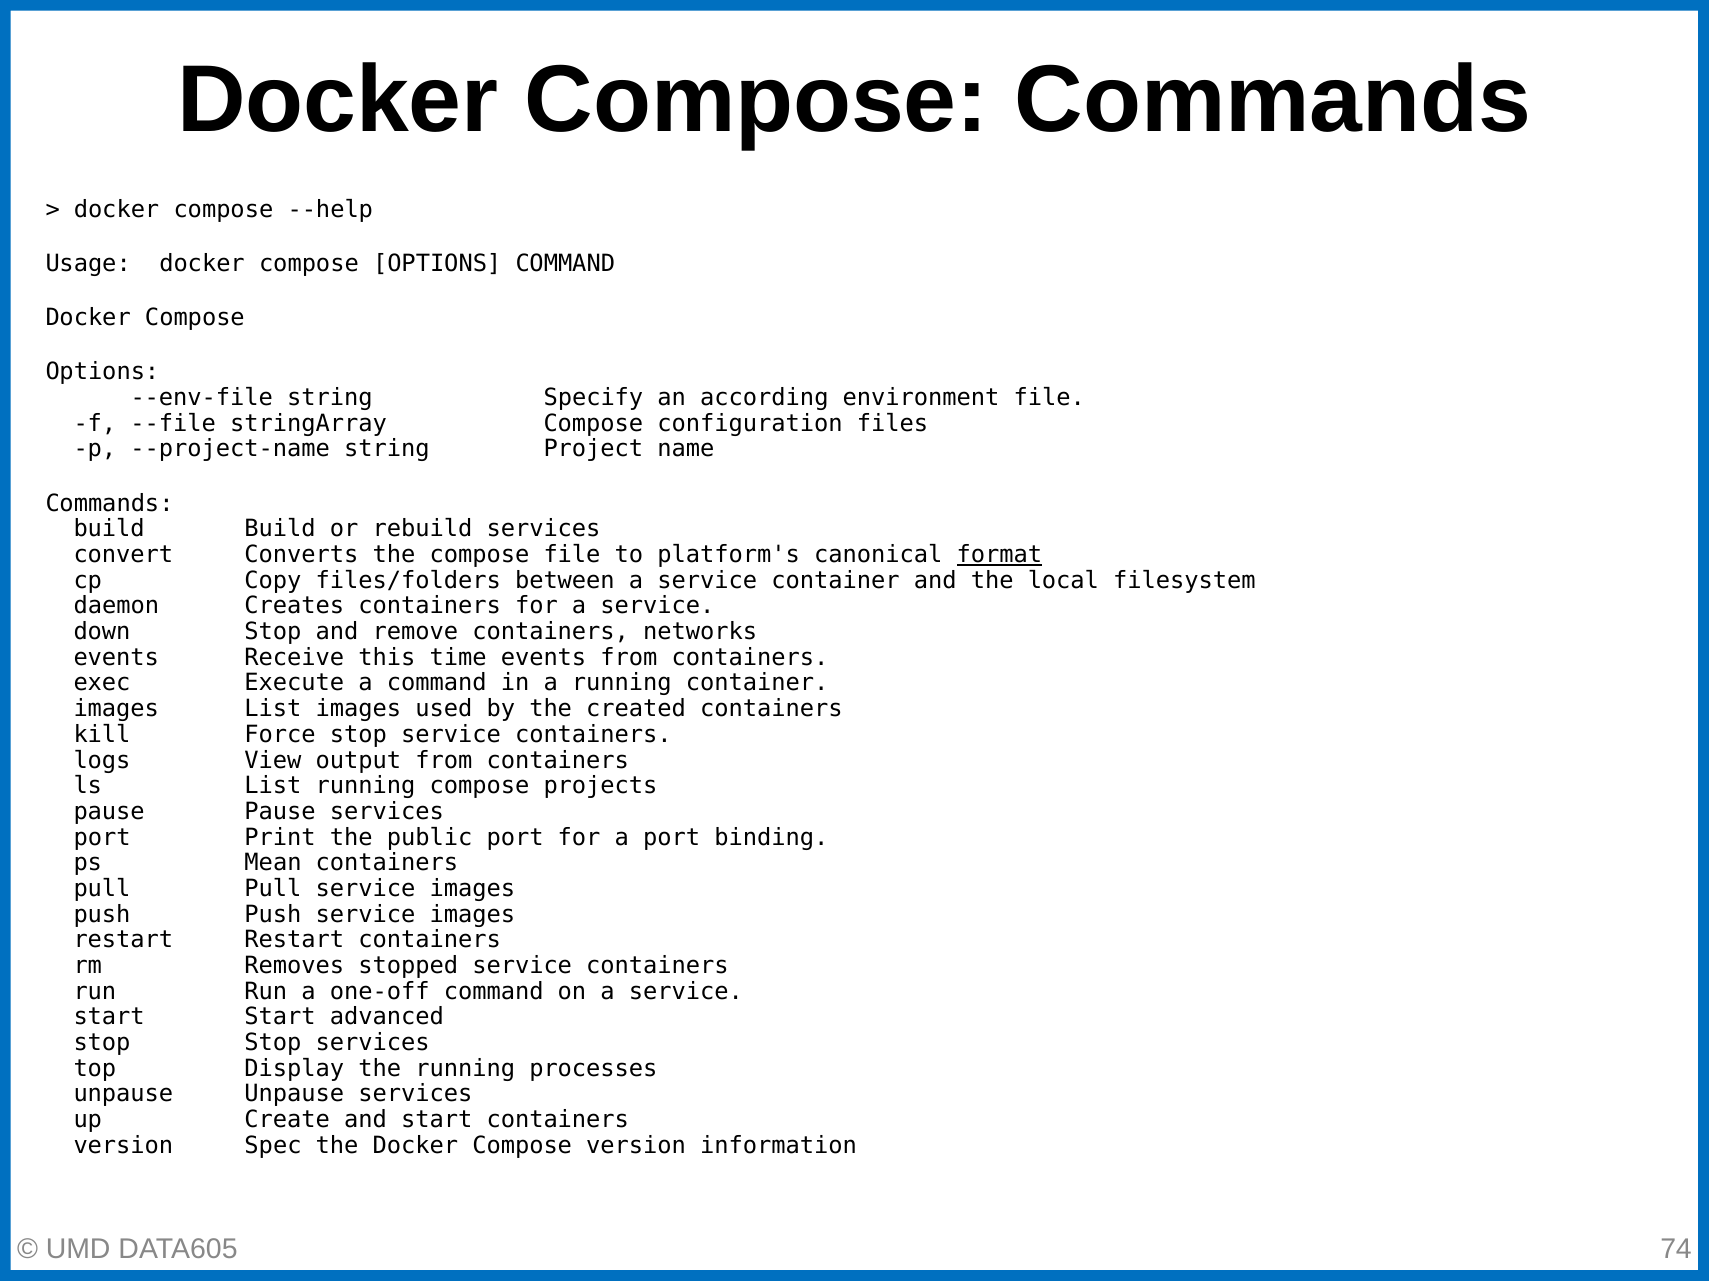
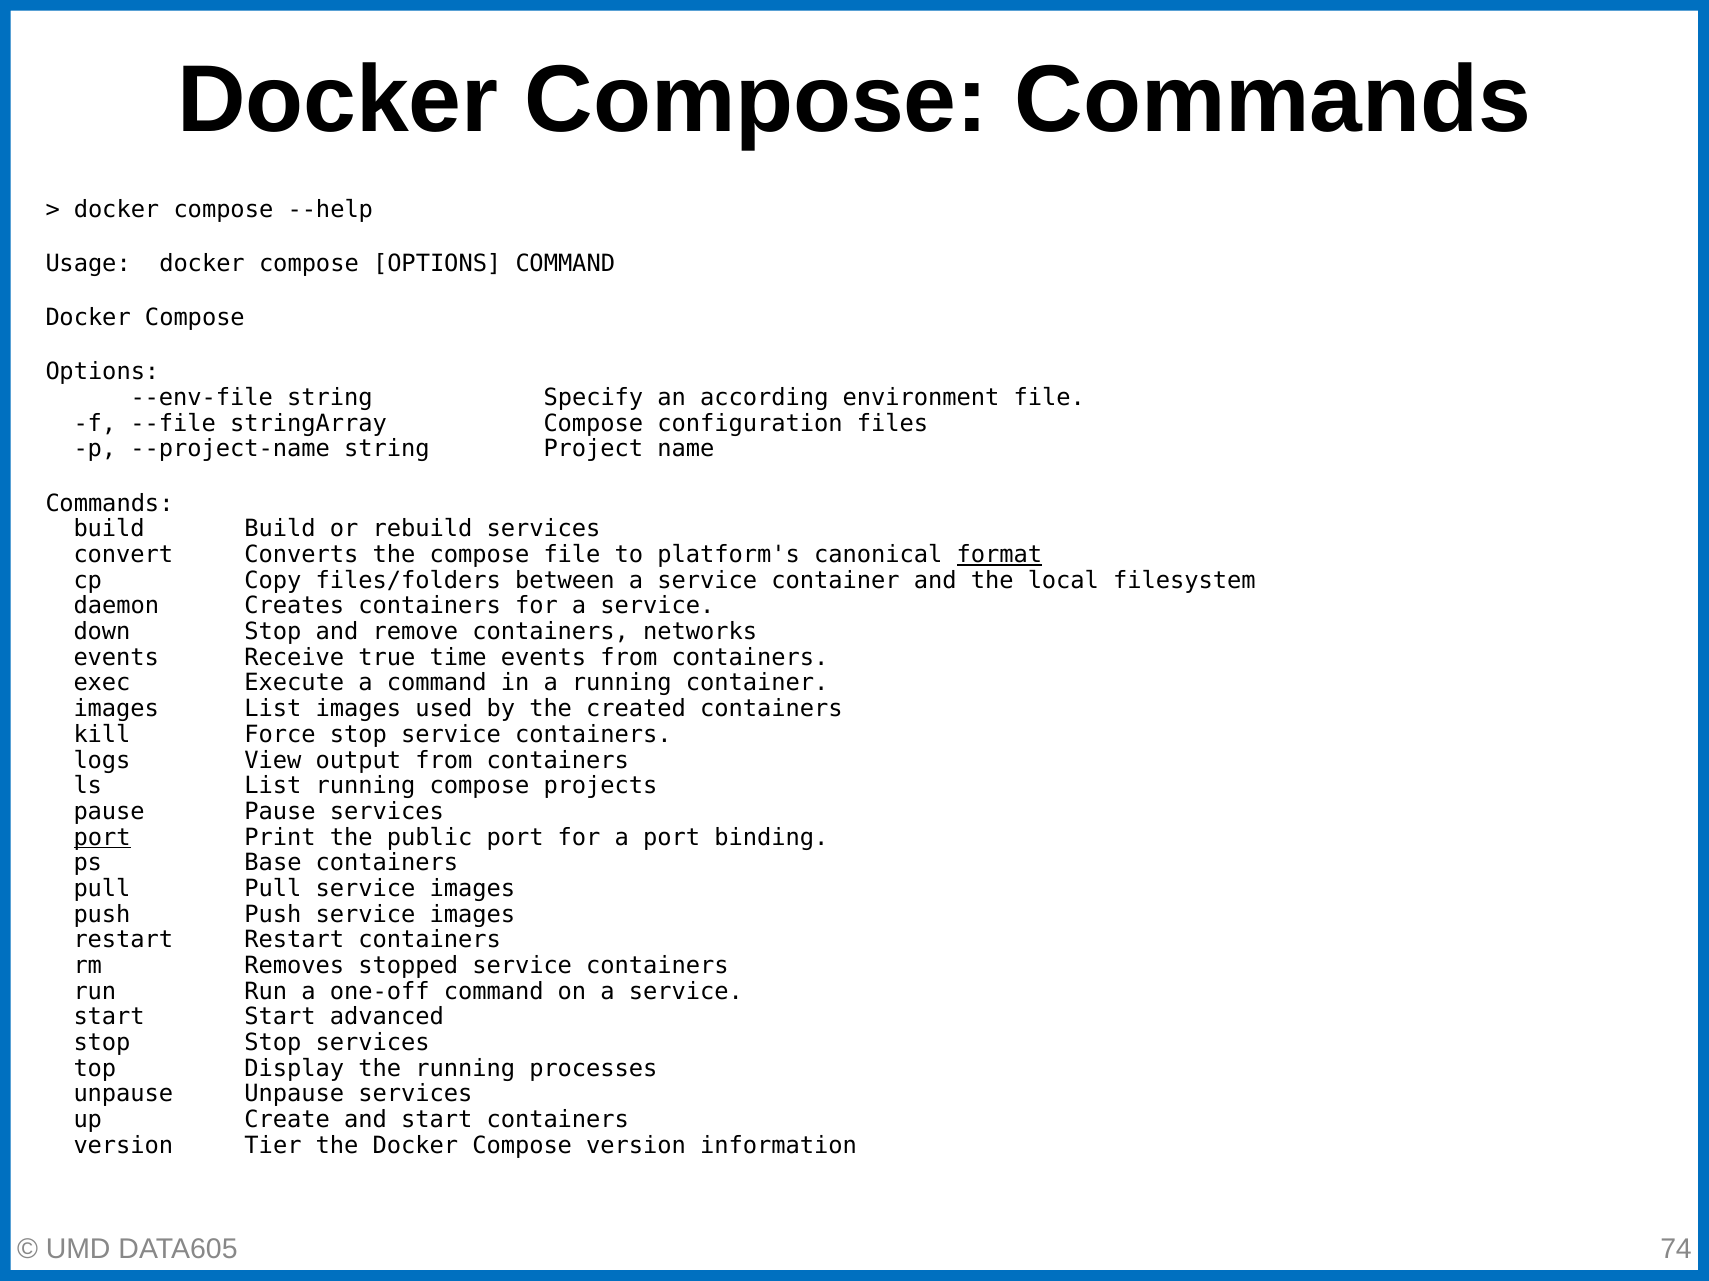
this: this -> true (387, 658)
port underline: none -> present (102, 838)
Mean: Mean -> Base (273, 863)
Spec: Spec -> Tier (273, 1146)
